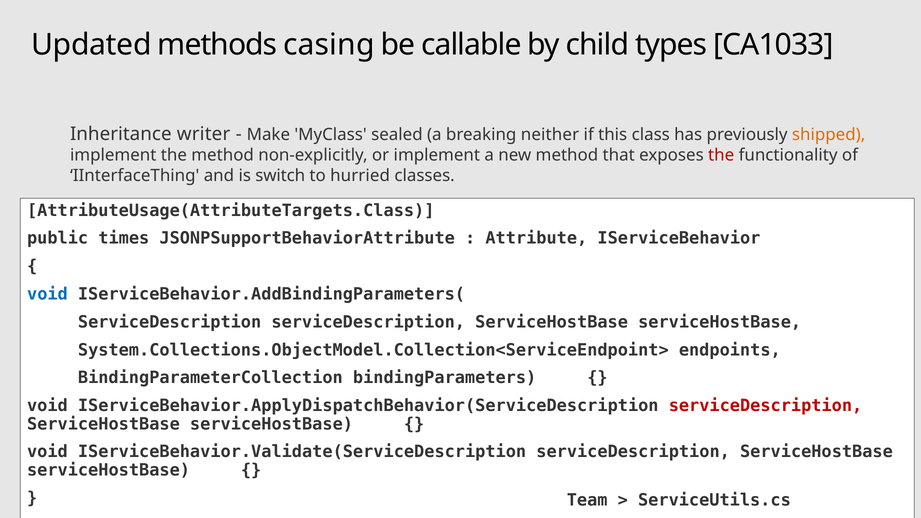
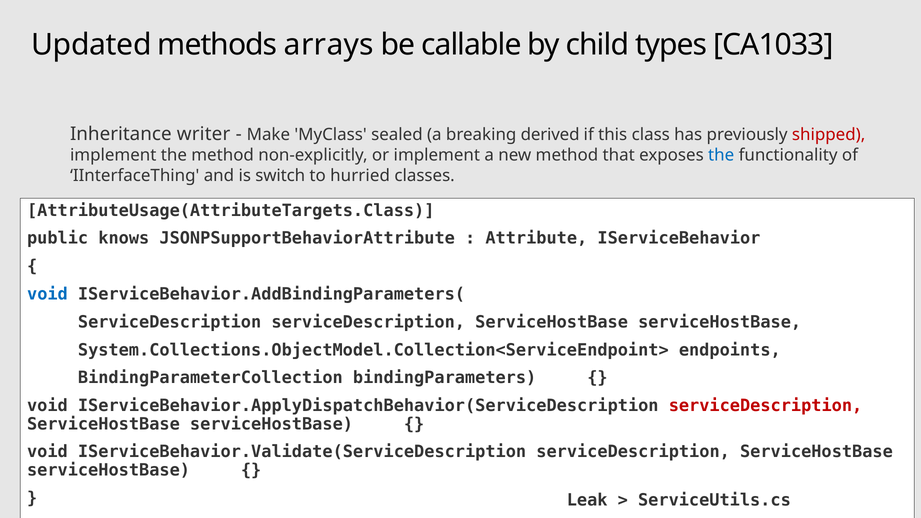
casing: casing -> arrays (329, 45)
neither: neither -> derived (550, 134)
shipped colour: orange -> red (829, 134)
the colour: red -> blue (721, 155)
times: times -> knows (124, 238)
Team: Team -> Leak (587, 500)
